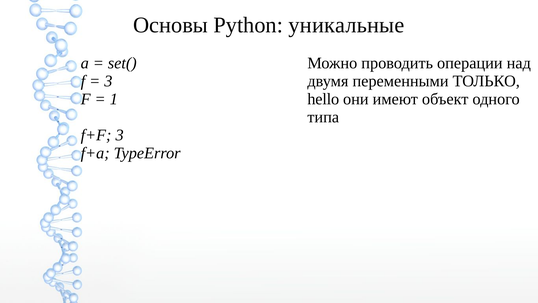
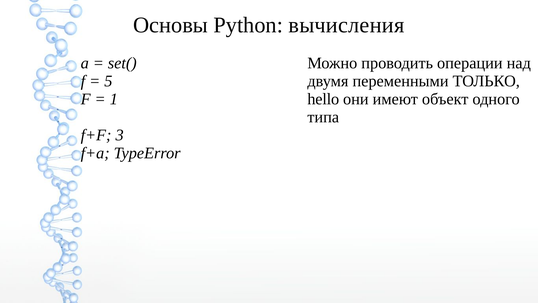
уникальные: уникальные -> вычисления (346, 25)
3: 3 -> 5 (108, 81)
